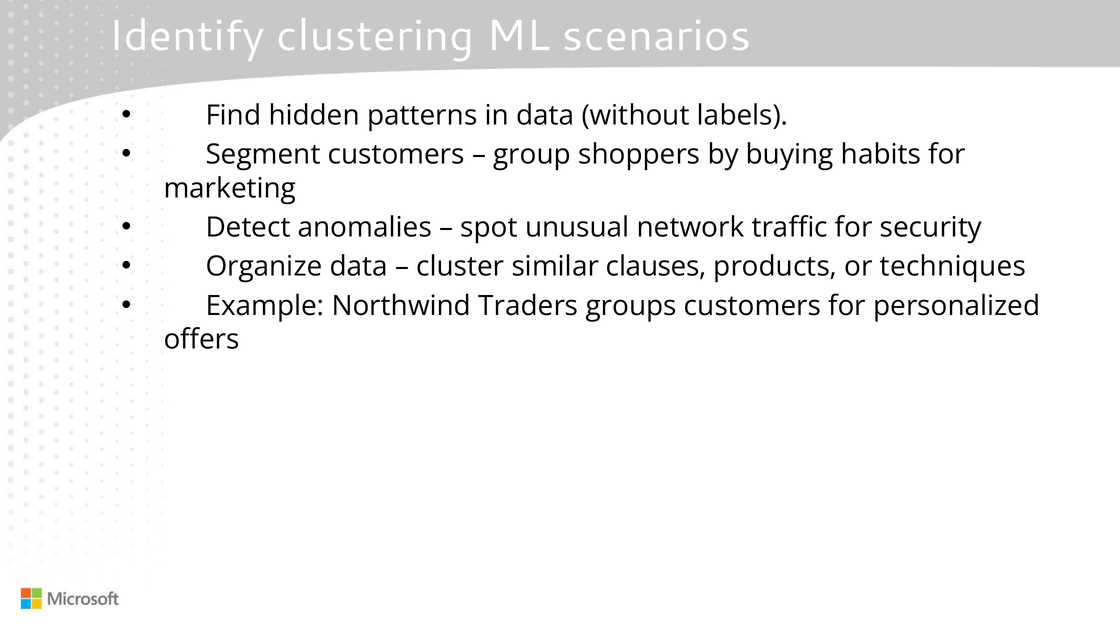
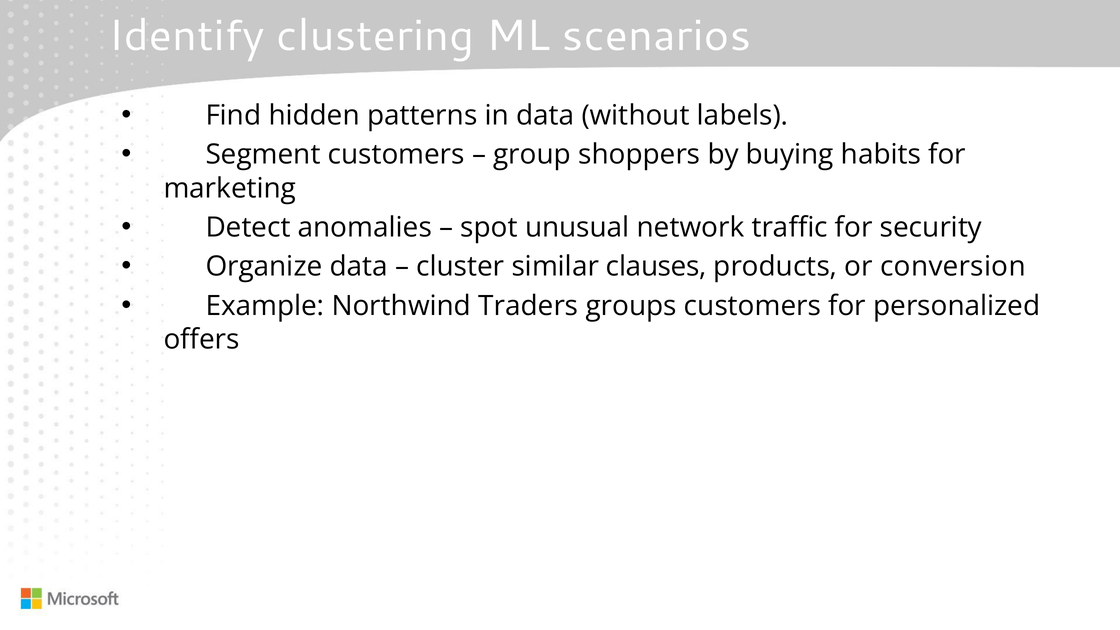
techniques: techniques -> conversion (953, 267)
